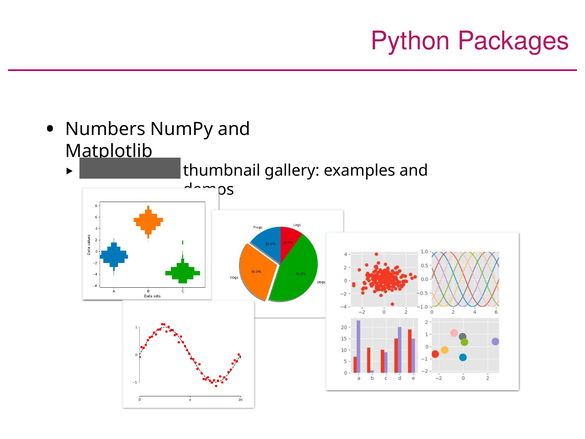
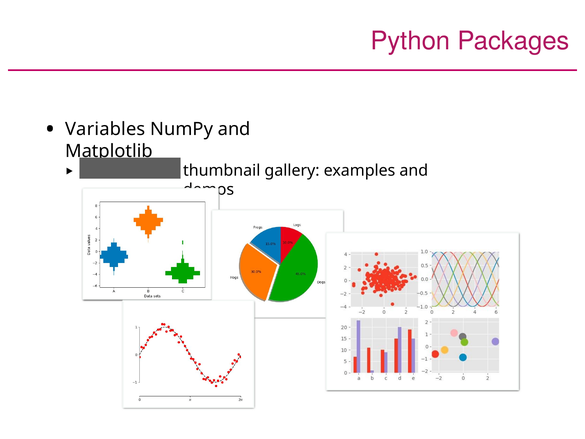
Numbers: Numbers -> Variables (105, 129)
